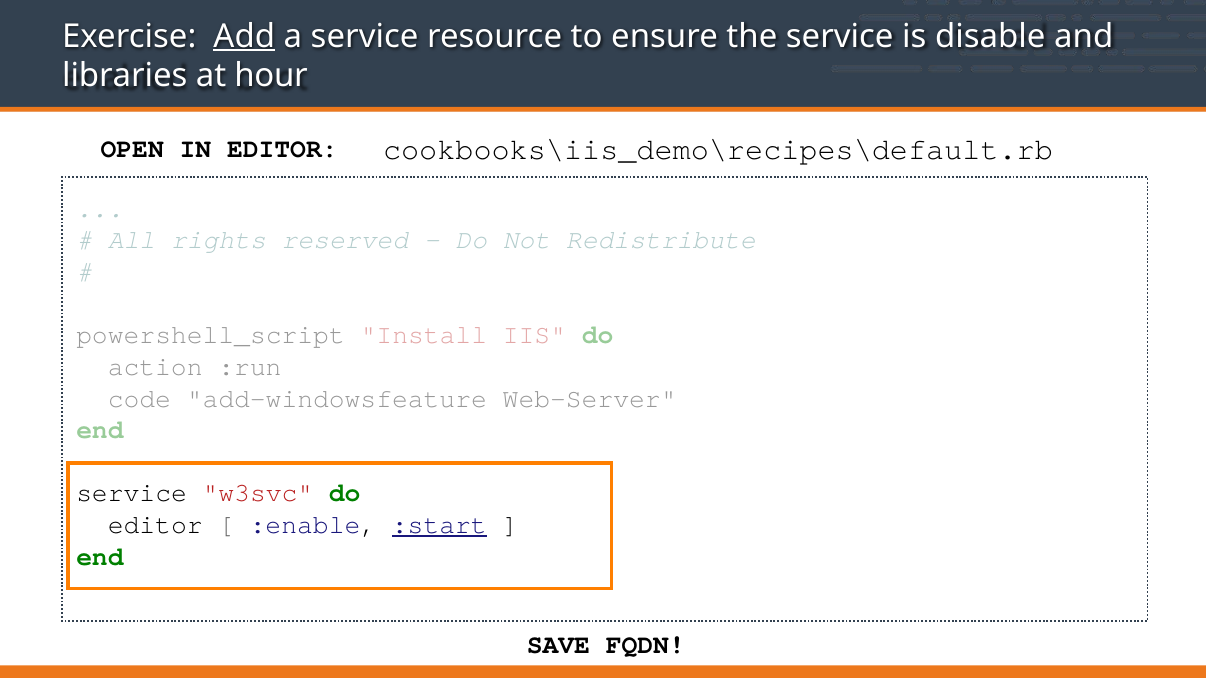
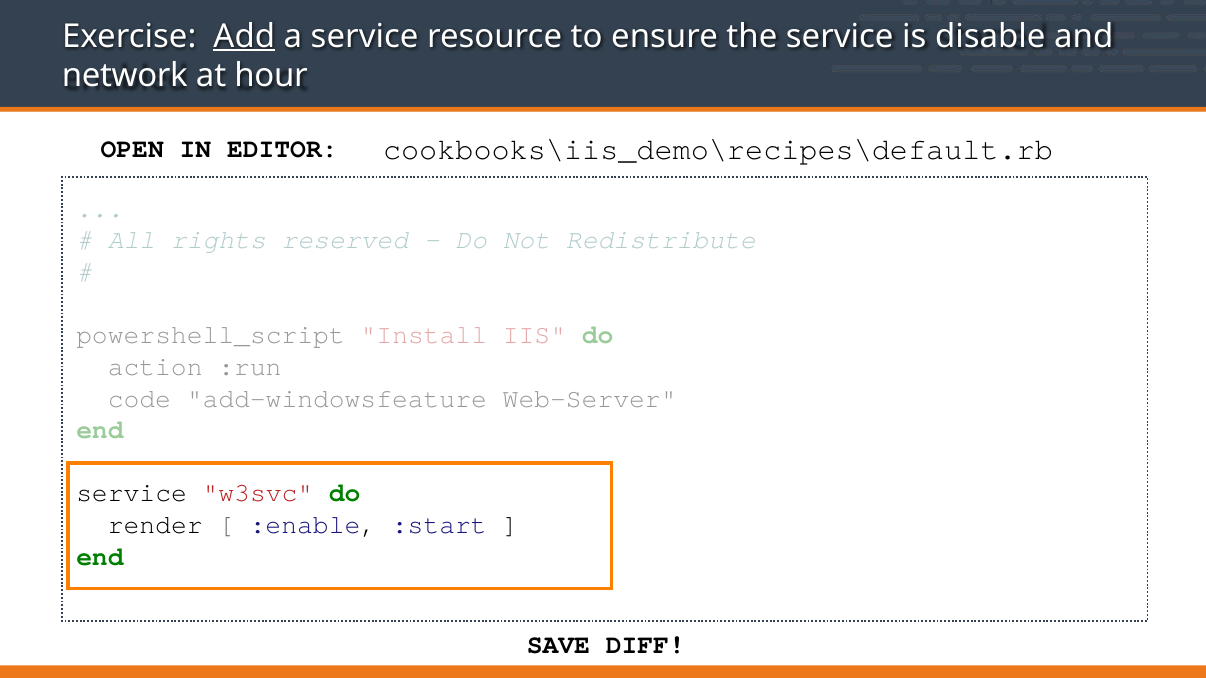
libraries: libraries -> network (125, 76)
editor: editor -> render (155, 525)
:start underline: present -> none (439, 525)
FQDN: FQDN -> DIFF (645, 645)
